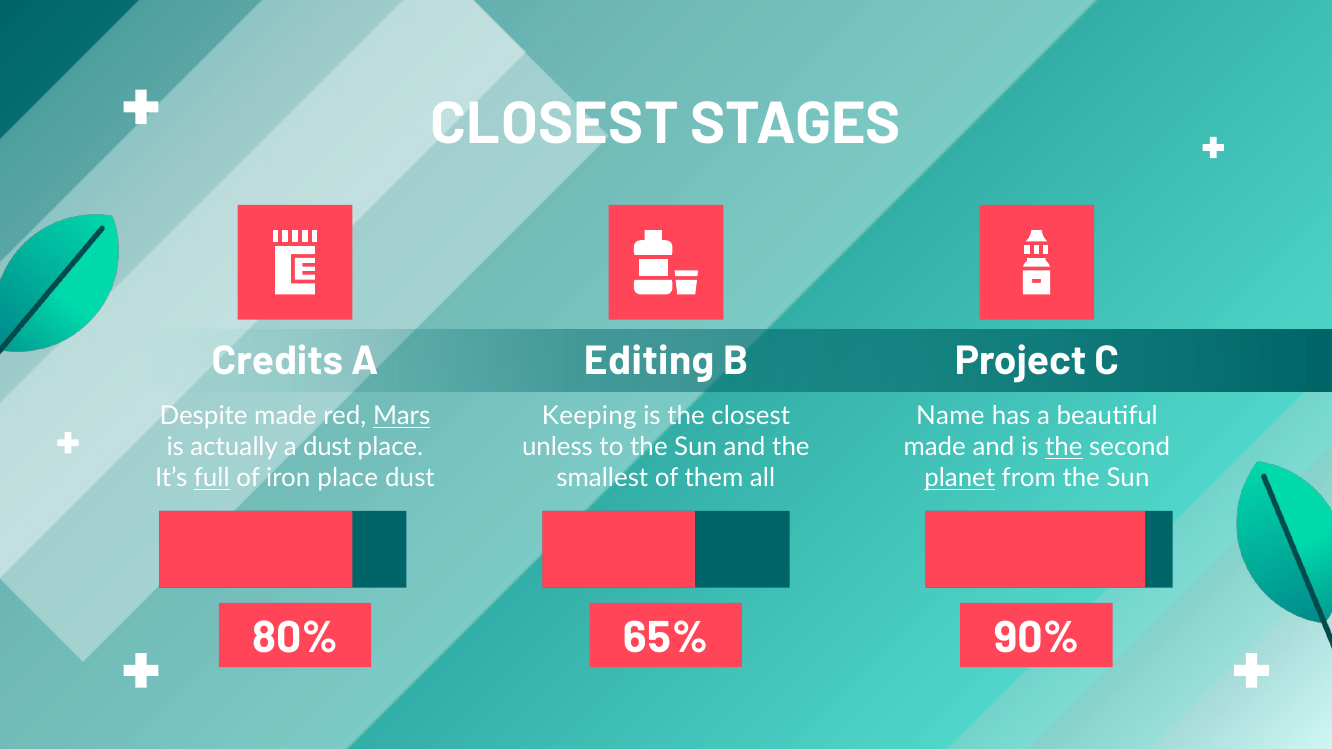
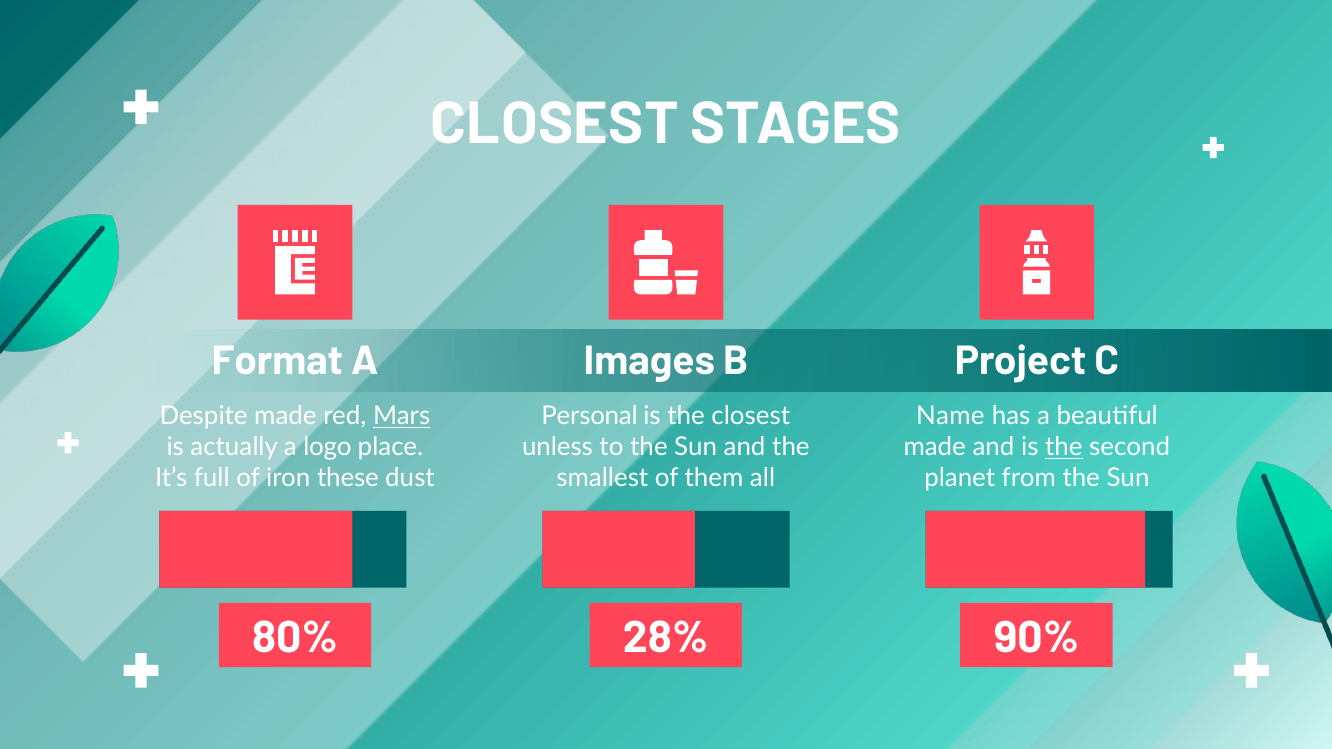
Credits: Credits -> Format (277, 361)
Editing: Editing -> Images (649, 361)
Keeping: Keeping -> Personal (590, 416)
a dust: dust -> logo (327, 447)
full underline: present -> none (212, 479)
iron place: place -> these (348, 479)
planet underline: present -> none (960, 479)
65%: 65% -> 28% (666, 638)
